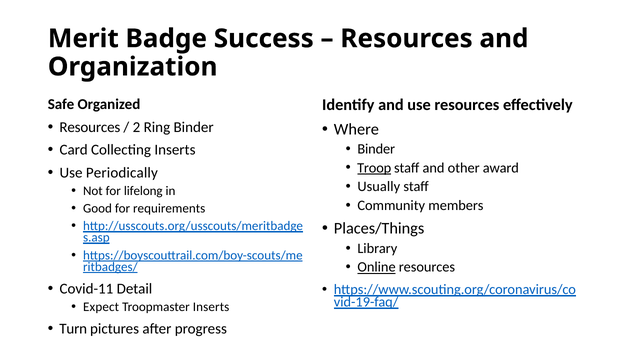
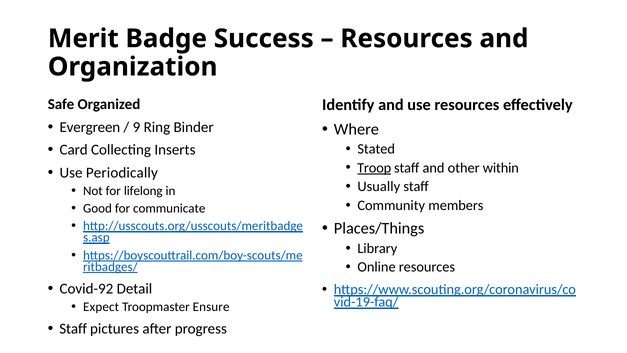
Resources: Resources -> Evergreen (90, 127)
2: 2 -> 9 (136, 127)
Binder: Binder -> Stated (376, 149)
award: award -> within (501, 168)
requirements: requirements -> communicate (169, 208)
Online underline: present -> none (377, 267)
Covid-11: Covid-11 -> Covid-92 (86, 288)
Troopmaster Inserts: Inserts -> Ensure (211, 307)
Turn: Turn -> Staff (73, 328)
